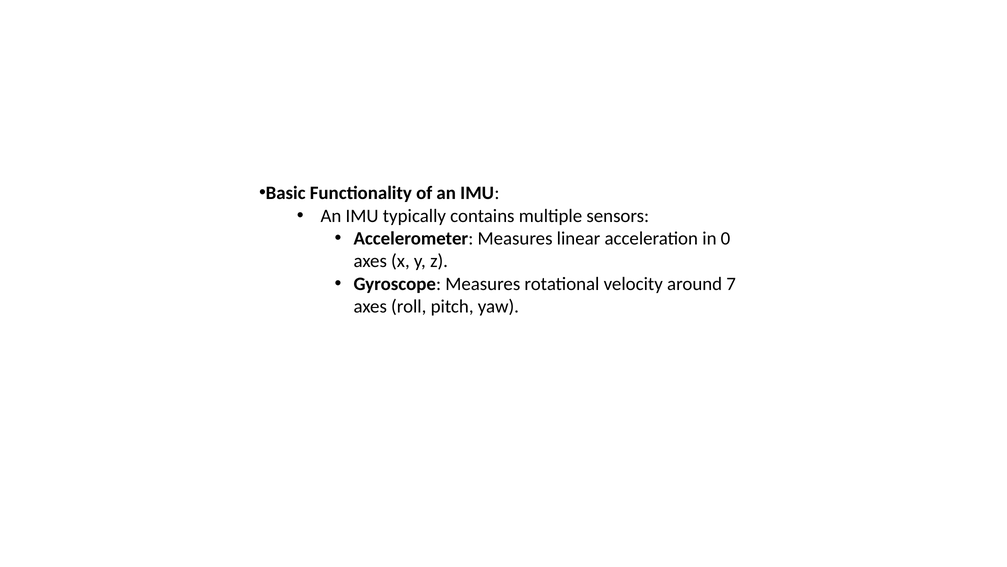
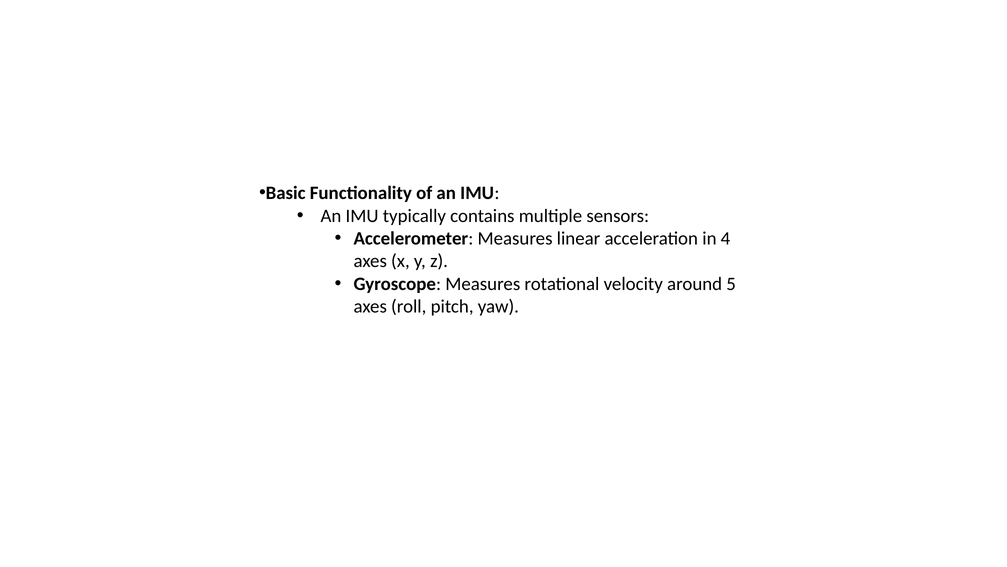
0: 0 -> 4 (726, 238)
7: 7 -> 5 (731, 284)
